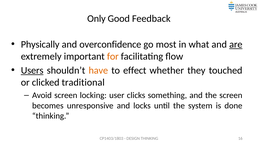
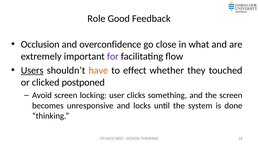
Only: Only -> Role (96, 19)
Physically: Physically -> Occlusion (40, 44)
most: most -> close (166, 44)
are underline: present -> none (236, 44)
for colour: orange -> purple (113, 56)
traditional: traditional -> postponed (83, 83)
